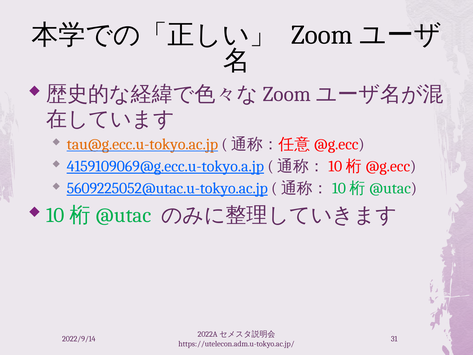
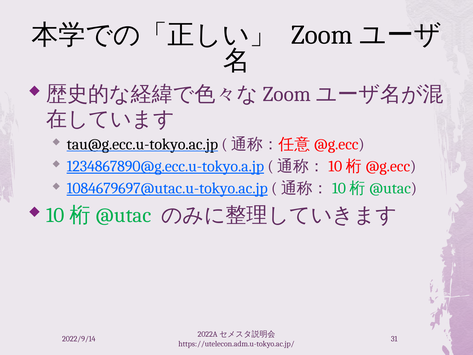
tau@g.ecc.u-tokyo.ac.jp colour: orange -> black (142, 144)
4159109069@g.ecc.u-tokyo.a.jp: 4159109069@g.ecc.u-tokyo.a.jp -> 1234867890@g.ecc.u-tokyo.a.jp (165, 166)
5609225052@utac.u-tokyo.ac.jp: 5609225052@utac.u-tokyo.ac.jp -> 1084679697@utac.u-tokyo.ac.jp (167, 188)
